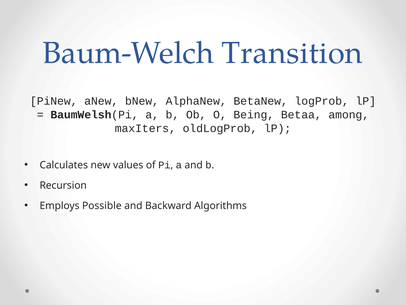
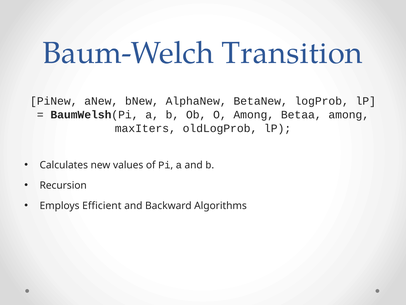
O Being: Being -> Among (254, 115)
Possible: Possible -> Efficient (102, 205)
